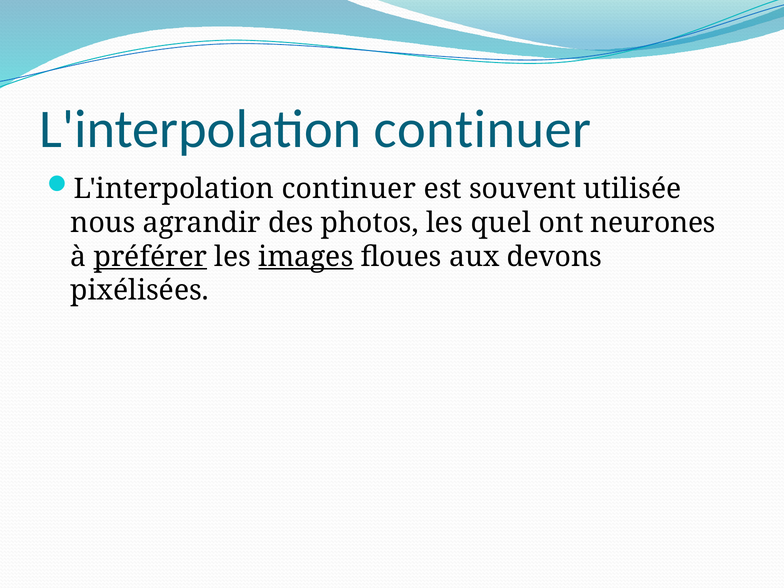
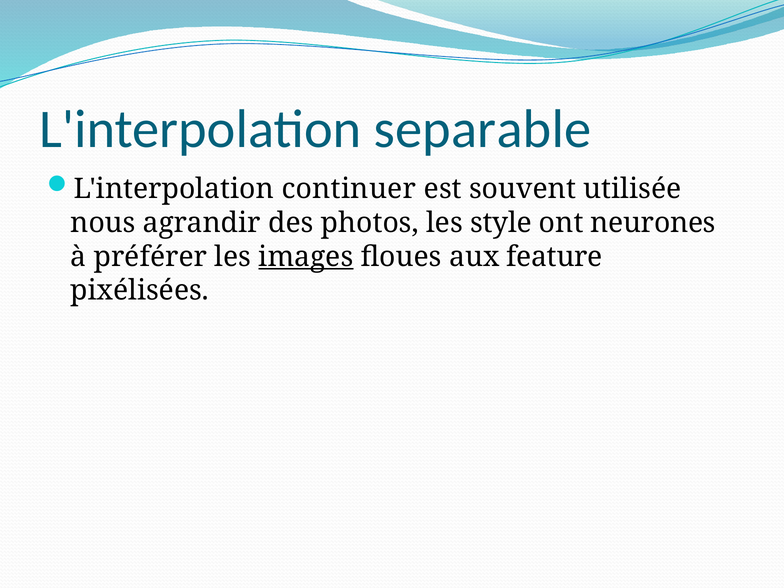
continuer: continuer -> separable (482, 129)
quel: quel -> style (501, 223)
préférer underline: present -> none (150, 257)
devons: devons -> feature (554, 257)
